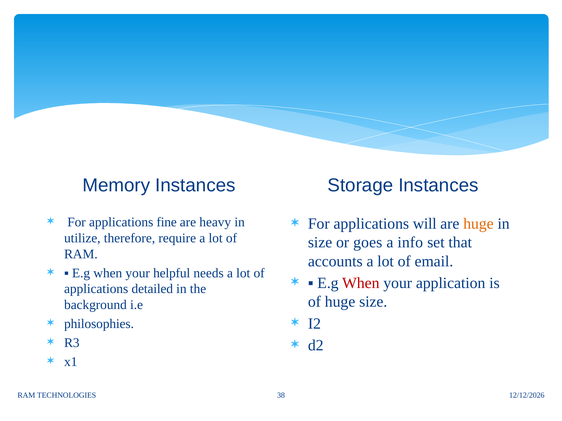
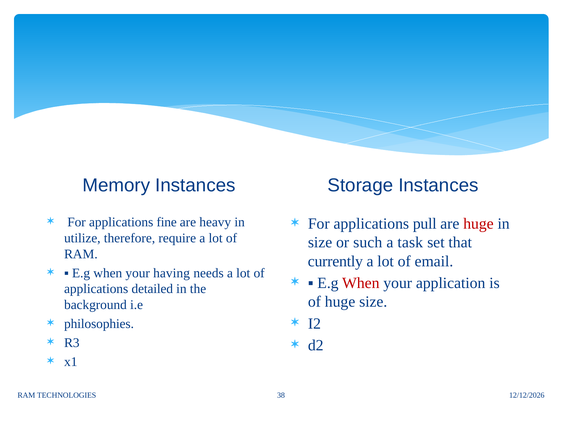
will: will -> pull (425, 224)
huge colour: orange -> red (478, 224)
goes: goes -> such (368, 243)
info: info -> task (410, 243)
accounts: accounts -> currently (335, 262)
helpful: helpful -> having (172, 273)
